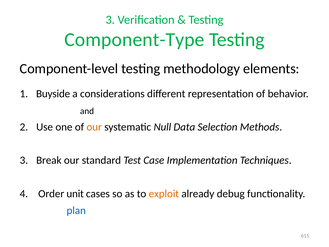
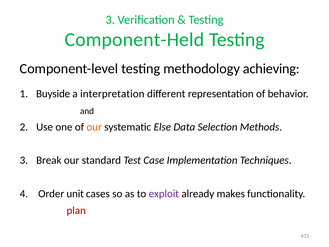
Component-Type: Component-Type -> Component-Held (134, 39)
elements: elements -> achieving (271, 69)
considerations: considerations -> interpretation (112, 94)
Null: Null -> Else (162, 127)
exploit colour: orange -> purple (164, 193)
debug: debug -> makes (231, 193)
plan colour: blue -> red (76, 210)
